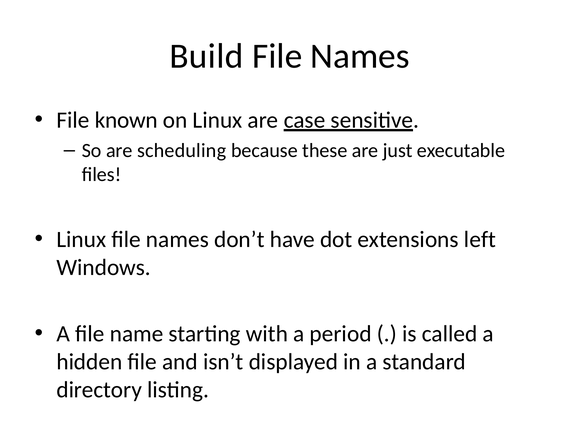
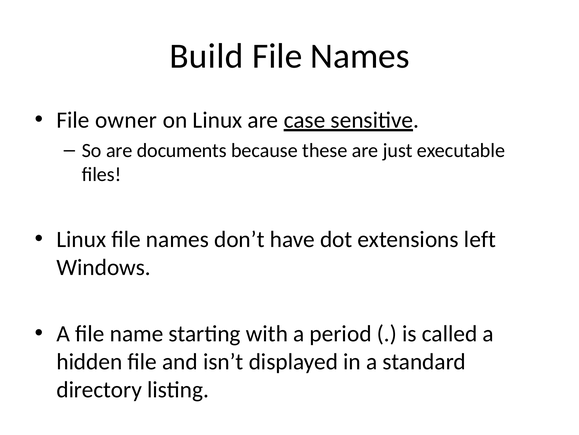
known: known -> owner (126, 120)
scheduling: scheduling -> documents (182, 150)
